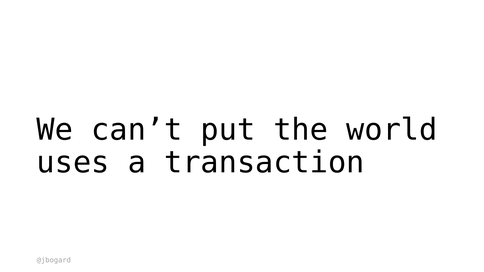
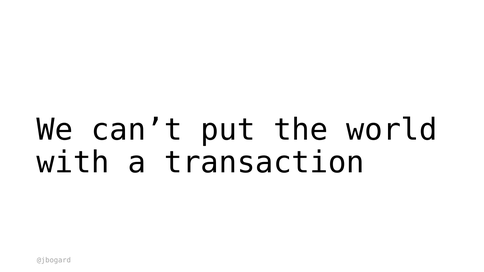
uses: uses -> with (73, 163)
